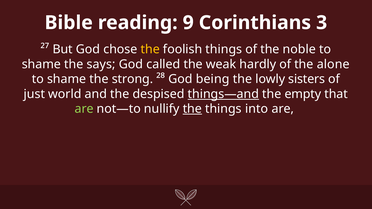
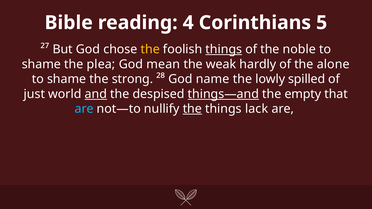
9: 9 -> 4 (188, 23)
3: 3 -> 5 (322, 23)
things underline: none -> present (224, 49)
says: says -> plea (101, 64)
called: called -> mean (163, 64)
being: being -> name (213, 79)
sisters: sisters -> spilled (307, 79)
and underline: none -> present (96, 94)
are colour: light green -> light blue (84, 109)
into: into -> lack (257, 109)
